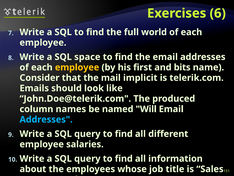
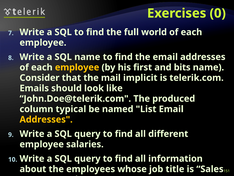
6: 6 -> 0 (218, 13)
SQL space: space -> name (87, 57)
column names: names -> typical (71, 109)
Will: Will -> List (146, 109)
Addresses colour: light blue -> yellow (46, 119)
